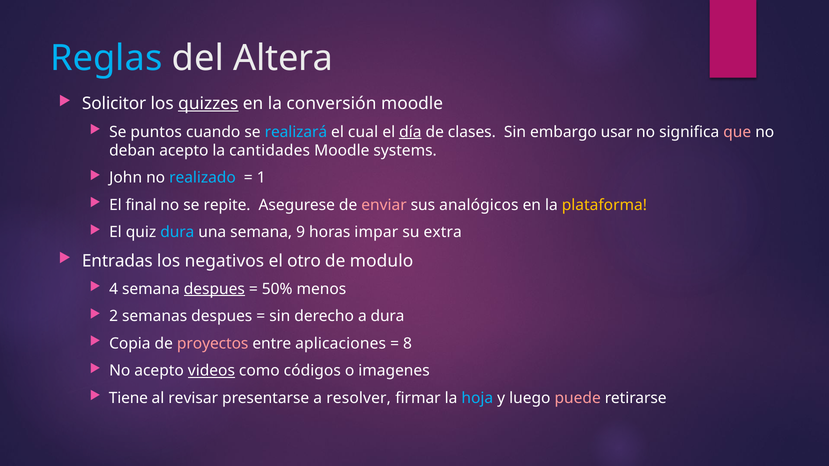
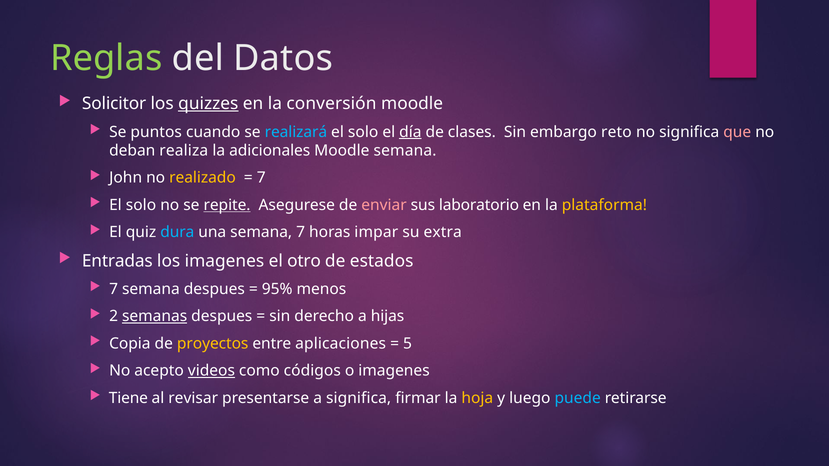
Reglas colour: light blue -> light green (106, 58)
Altera: Altera -> Datos (283, 58)
cual: cual -> solo (363, 132)
usar: usar -> reto (616, 132)
deban acepto: acepto -> realiza (184, 151)
cantidades: cantidades -> adicionales (270, 151)
Moodle systems: systems -> semana (405, 151)
realizado colour: light blue -> yellow (202, 178)
1: 1 -> 7 (261, 178)
final: final -> solo (141, 205)
repite underline: none -> present (227, 205)
analógicos: analógicos -> laboratorio (479, 205)
semana 9: 9 -> 7 (301, 233)
los negativos: negativos -> imagenes (224, 261)
modulo: modulo -> estados (382, 261)
4: 4 -> 7 (114, 289)
despues underline: present -> none (214, 289)
50%: 50% -> 95% (277, 289)
semanas underline: none -> present (155, 316)
a dura: dura -> hijas (387, 316)
proyectos colour: pink -> yellow (213, 344)
8: 8 -> 5 (408, 344)
a resolver: resolver -> significa (359, 398)
hoja colour: light blue -> yellow (477, 398)
puede colour: pink -> light blue (578, 398)
